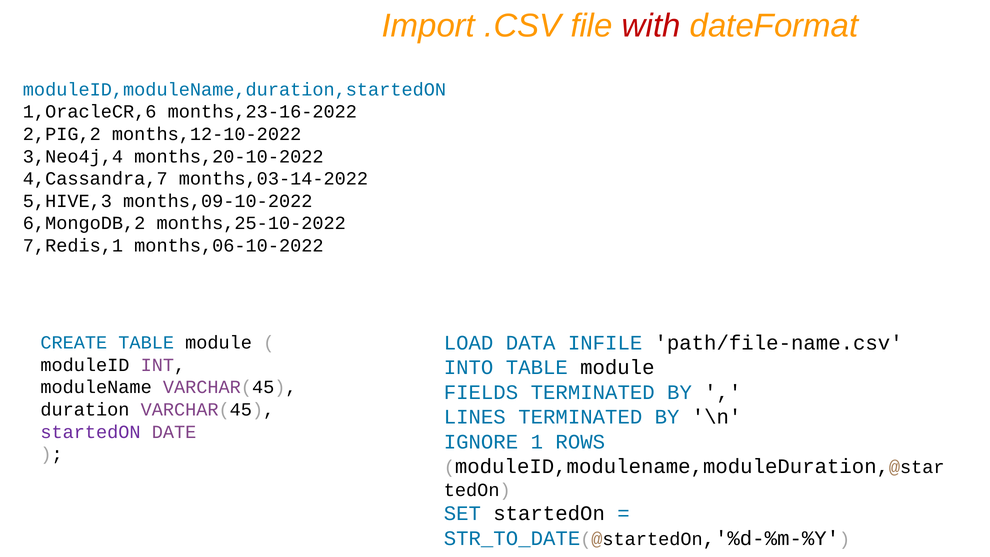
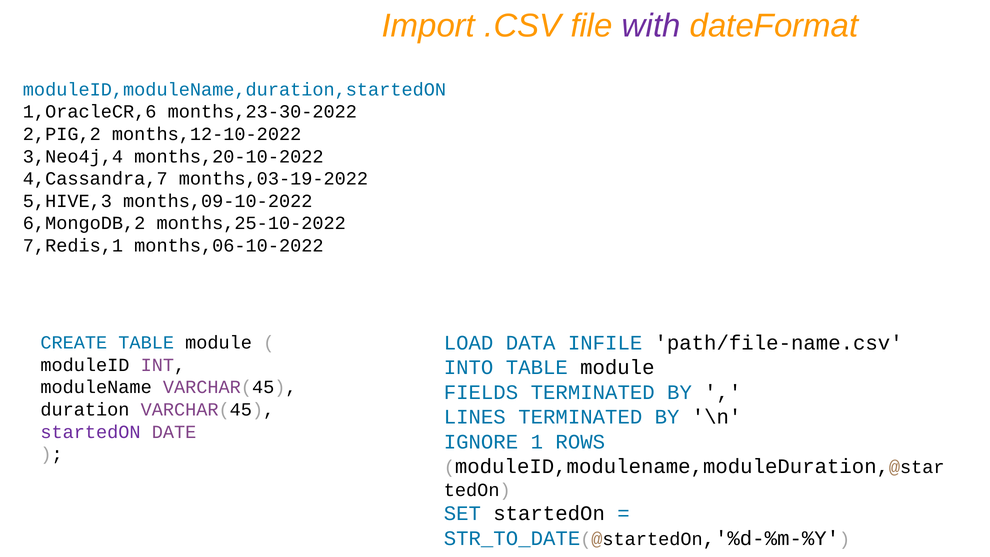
with colour: red -> purple (651, 26)
months,23-16-2022: months,23-16-2022 -> months,23-30-2022 (262, 112)
months,03-14-2022: months,03-14-2022 -> months,03-19-2022 (273, 179)
